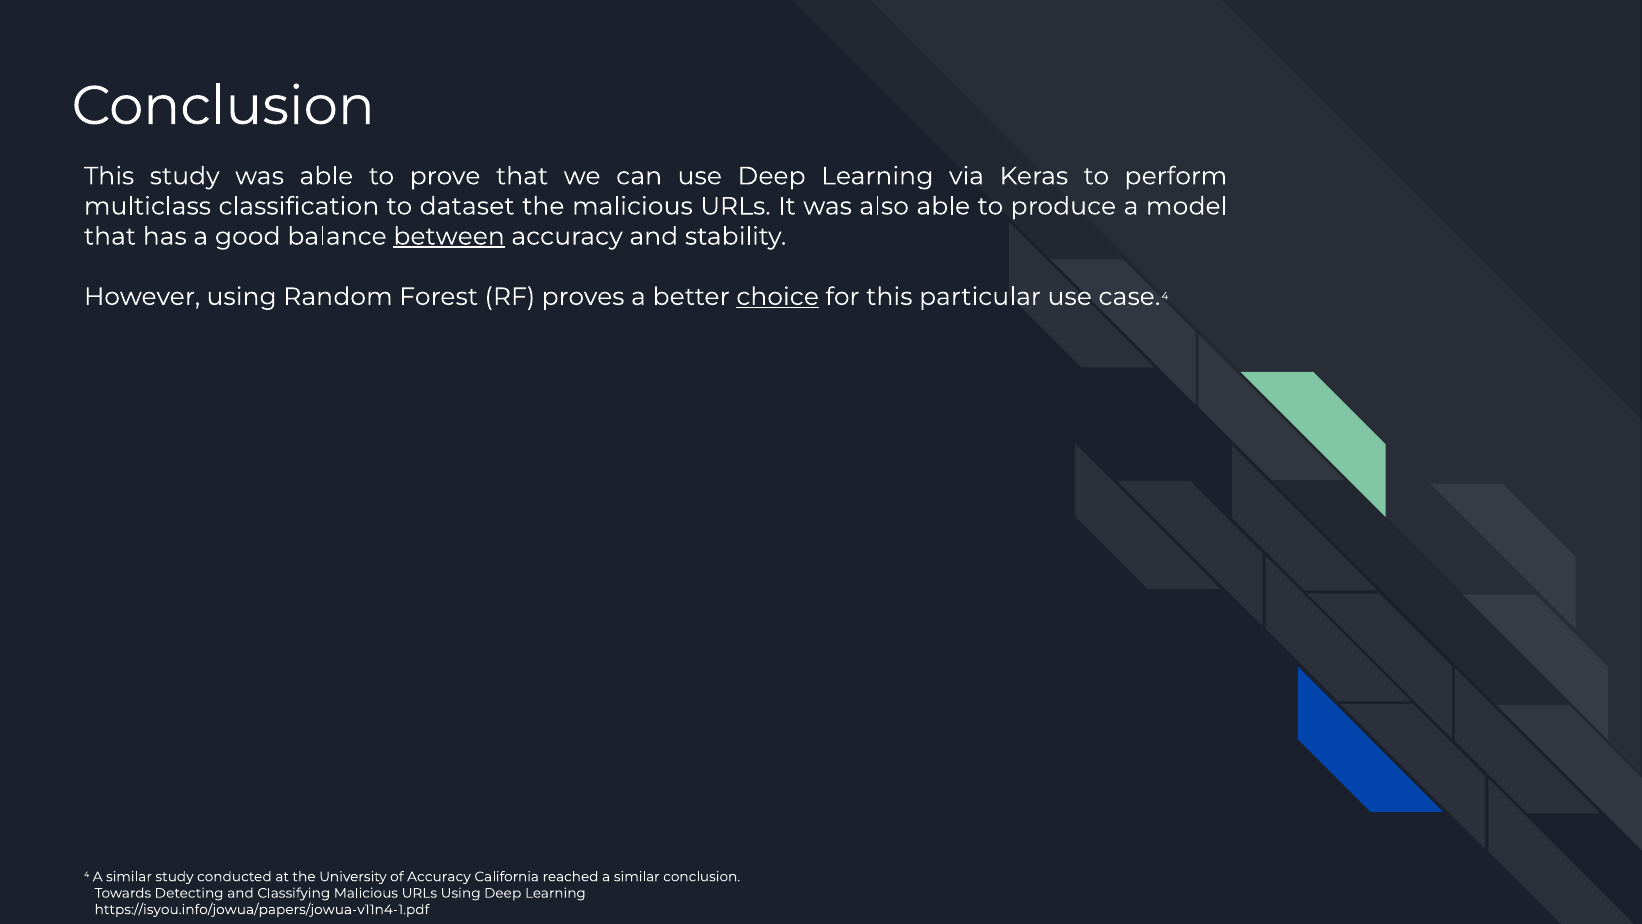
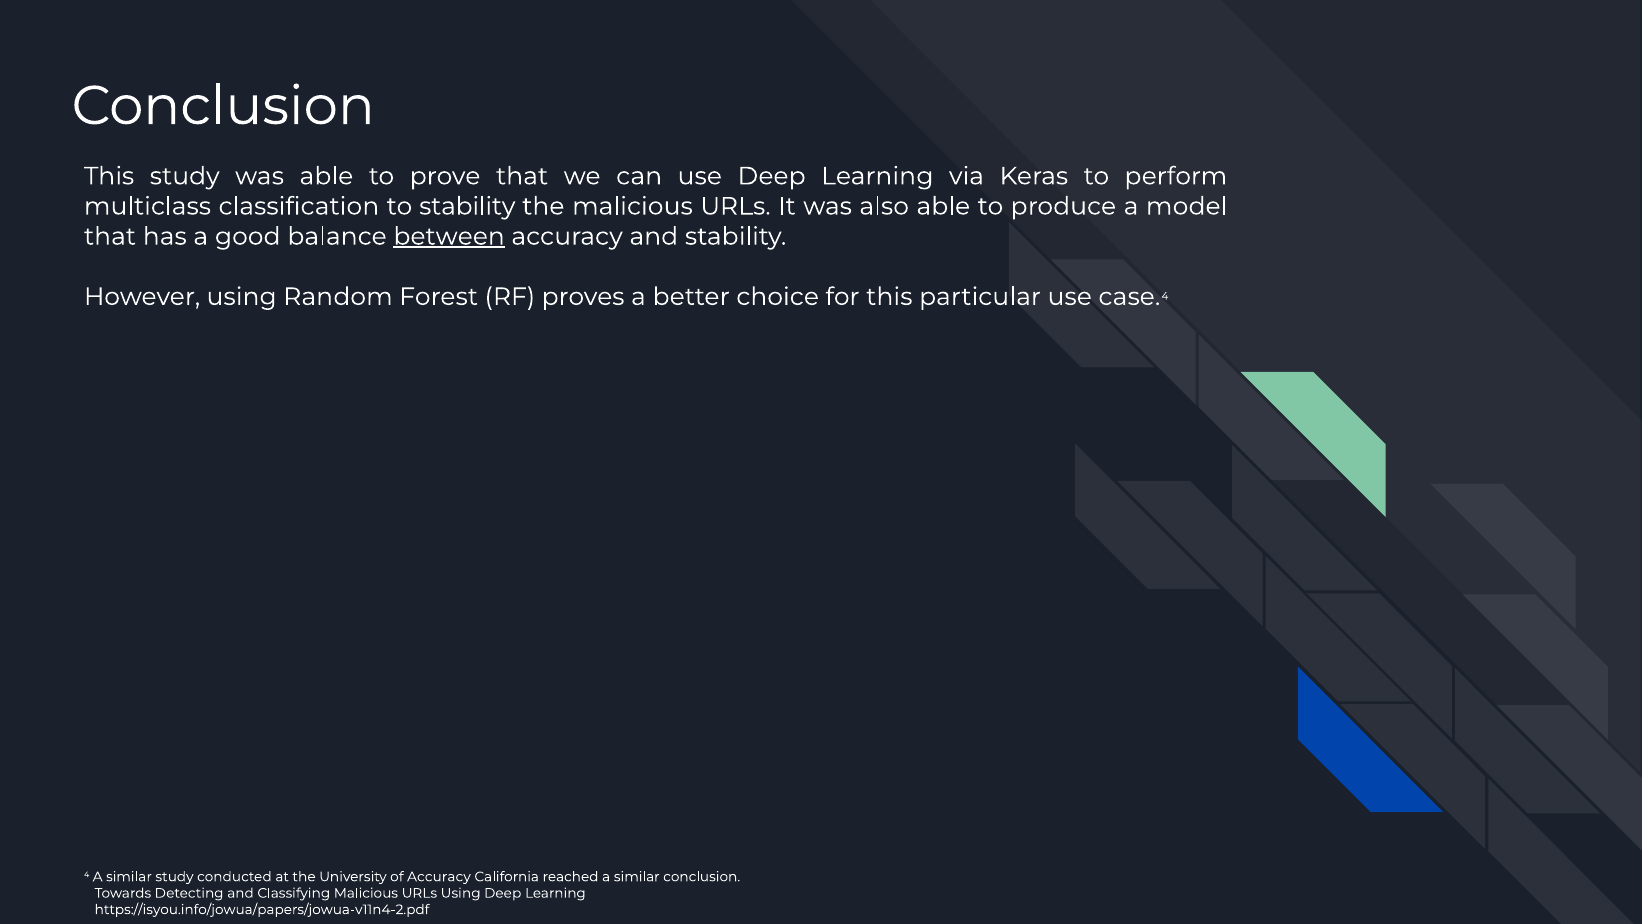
to dataset: dataset -> stability (467, 206)
choice underline: present -> none (778, 297)
https://isyou.info/jowua/papers/jowua-v11n4-1.pdf: https://isyou.info/jowua/papers/jowua-v11n4-1.pdf -> https://isyou.info/jowua/papers/jowua-v11n4-2.pdf (262, 909)
